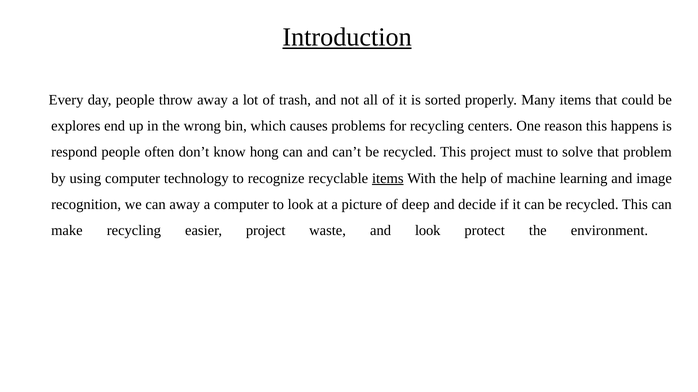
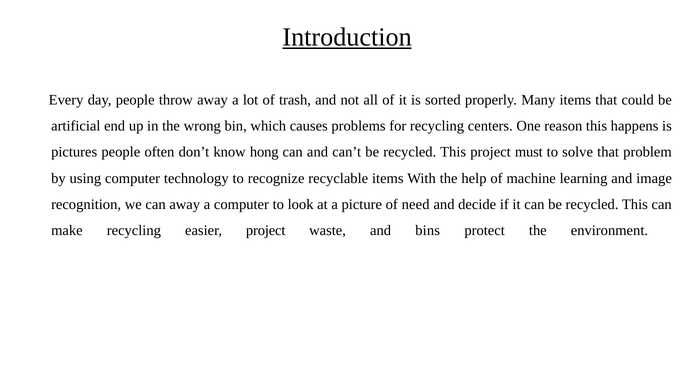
explores: explores -> artificial (76, 126)
respond: respond -> pictures (74, 152)
items underline: present -> none (388, 179)
deep: deep -> need (416, 205)
and look: look -> bins (428, 231)
